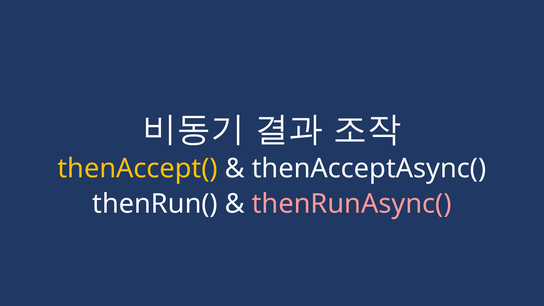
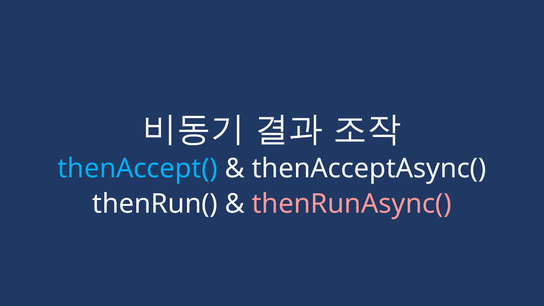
thenAccept( colour: yellow -> light blue (138, 168)
